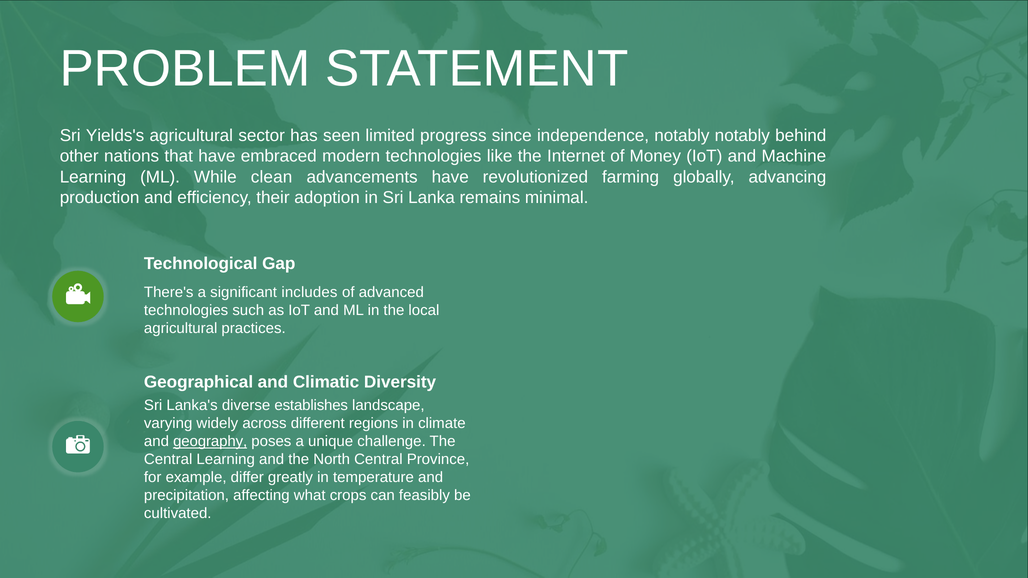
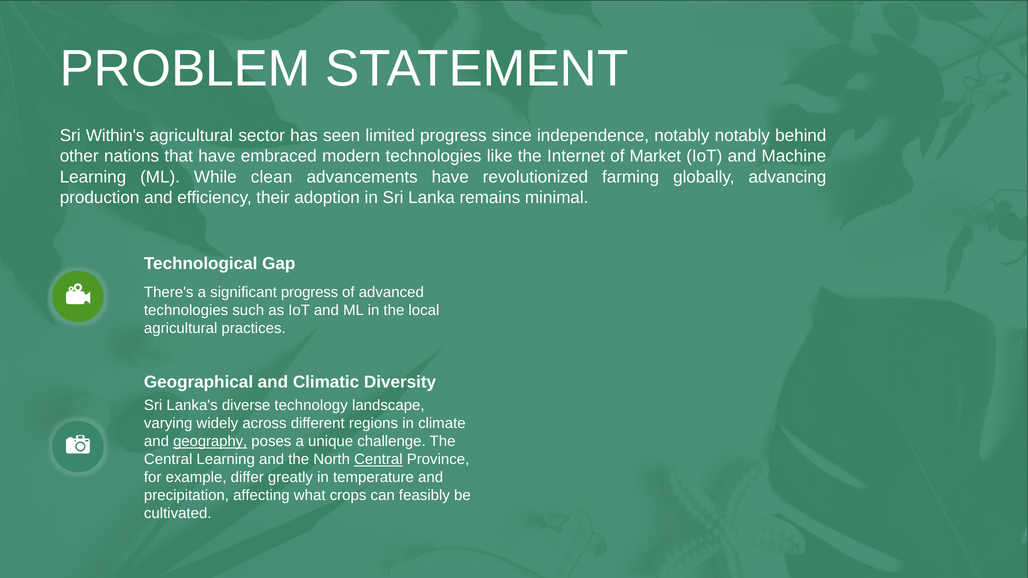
Yields's: Yields's -> Within's (115, 136)
Money: Money -> Market (655, 156)
significant includes: includes -> progress (310, 292)
establishes: establishes -> technology (311, 406)
Central underline: none -> present (378, 460)
